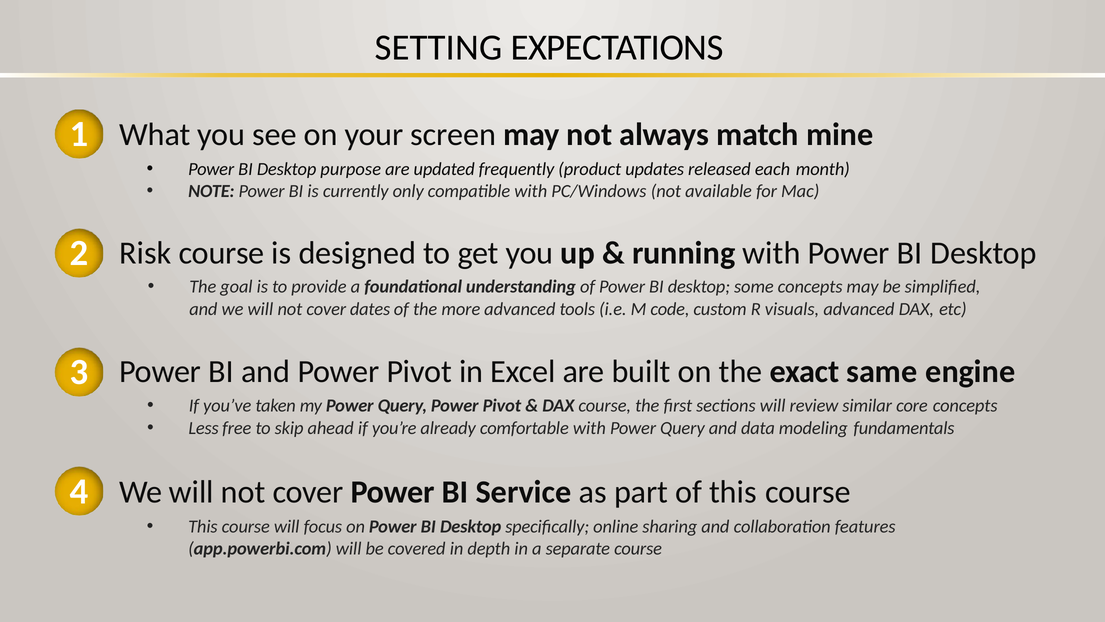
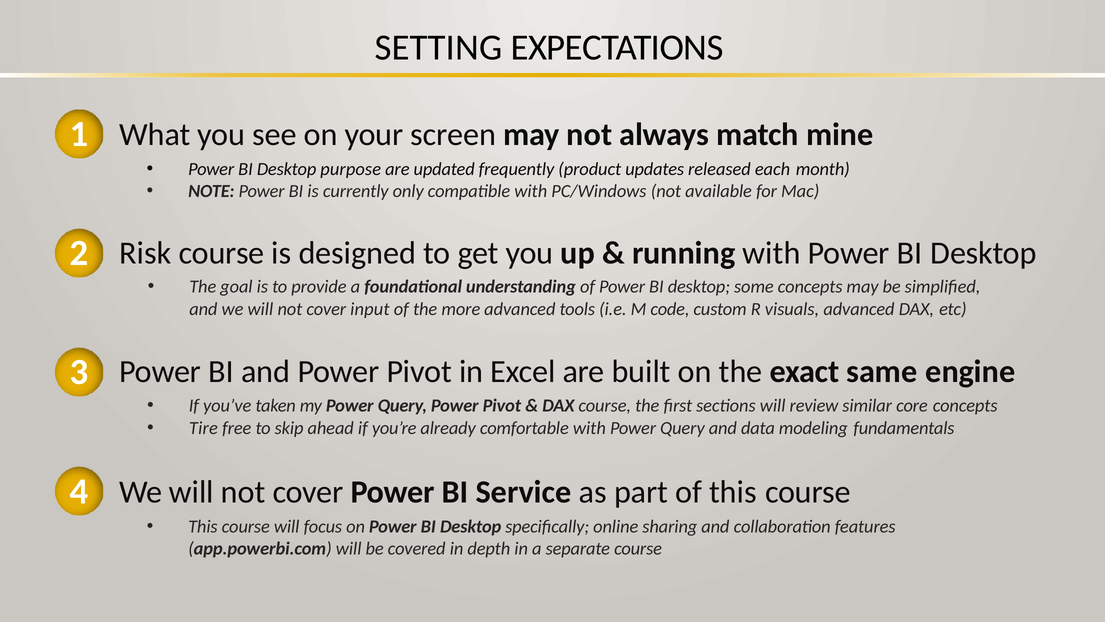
dates: dates -> input (370, 309)
Less: Less -> Tire (203, 428)
